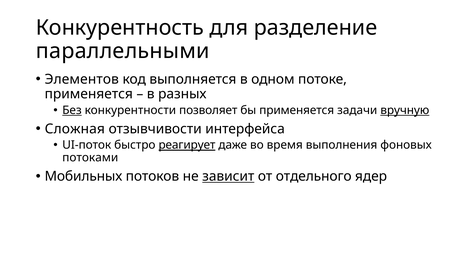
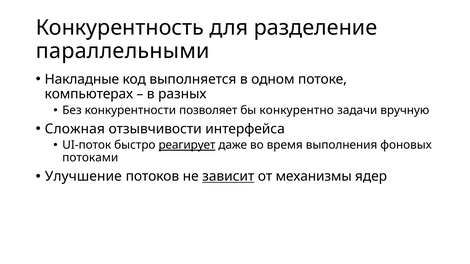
Элементов: Элементов -> Накладные (82, 79)
применяется: применяется -> компьютерах (89, 94)
Без underline: present -> none (72, 110)
бы применяется: применяется -> конкурентно (297, 110)
вручную underline: present -> none (405, 110)
Мобильных: Мобильных -> Улучшение (83, 177)
отдельного: отдельного -> механизмы (314, 177)
